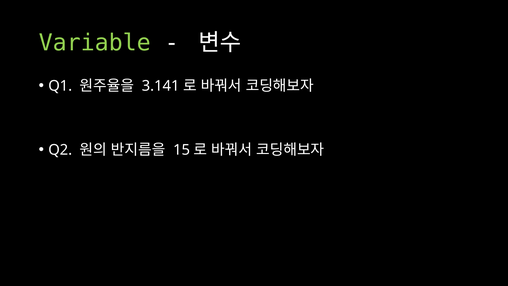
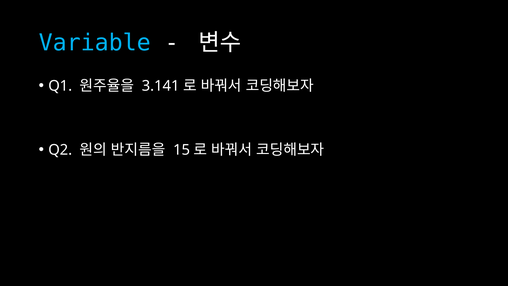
Variable colour: light green -> light blue (95, 43)
